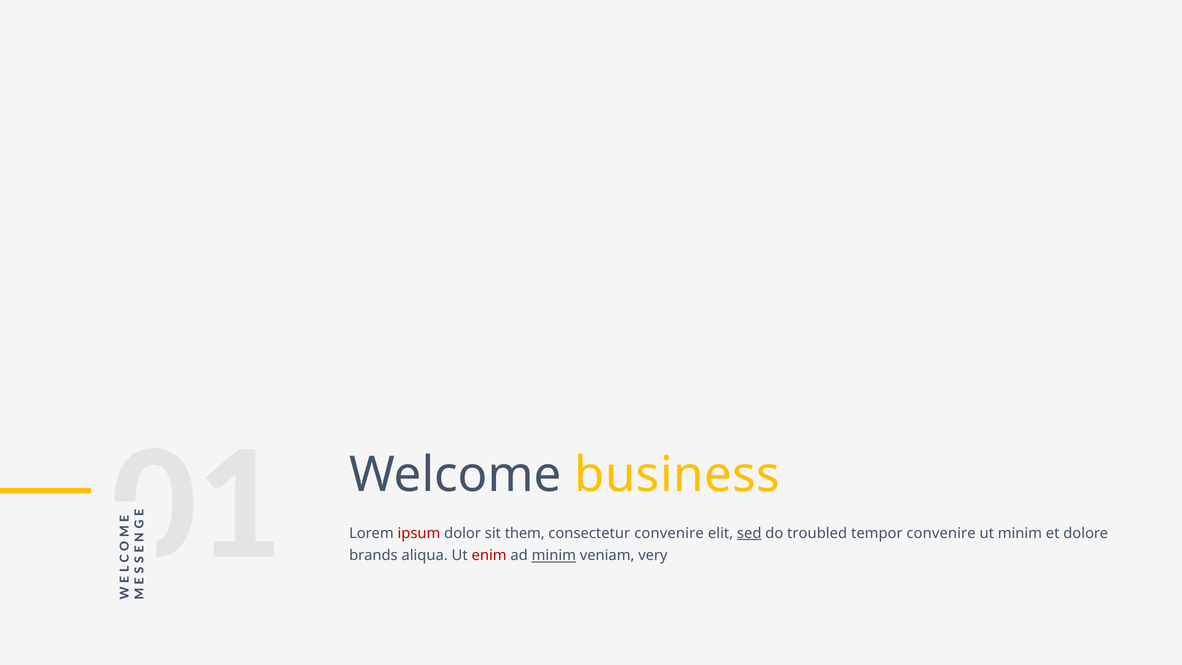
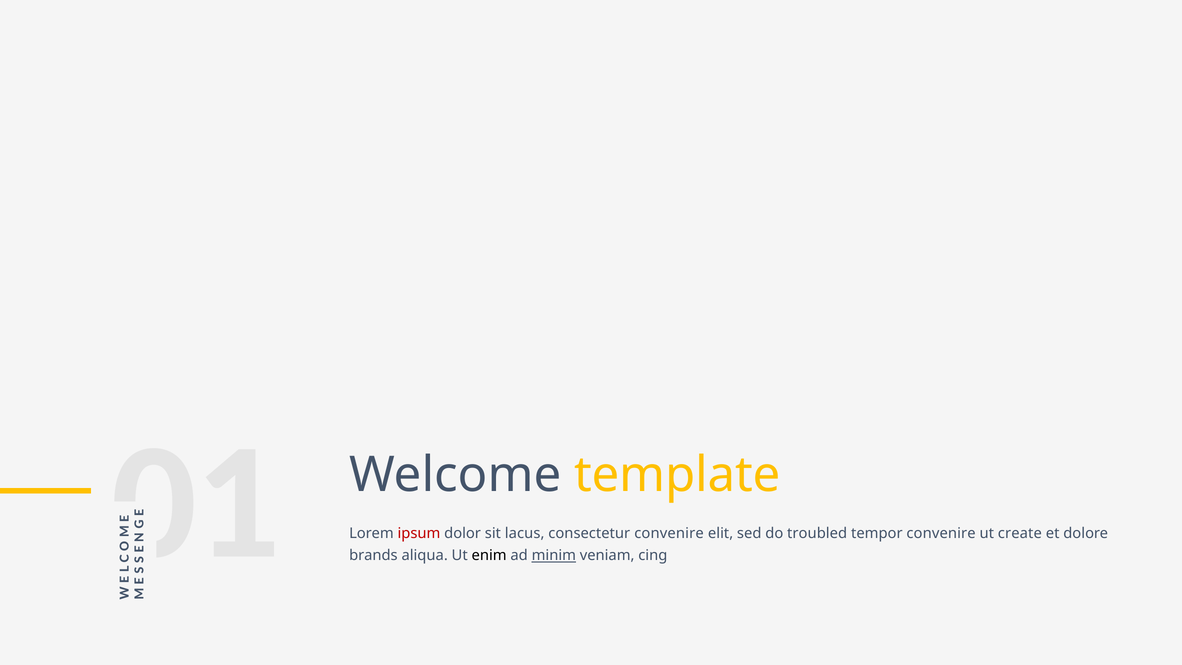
business: business -> template (677, 475)
them: them -> lacus (525, 533)
sed underline: present -> none (749, 533)
ut minim: minim -> create (1020, 533)
enim colour: red -> black (489, 555)
very: very -> cing (653, 555)
